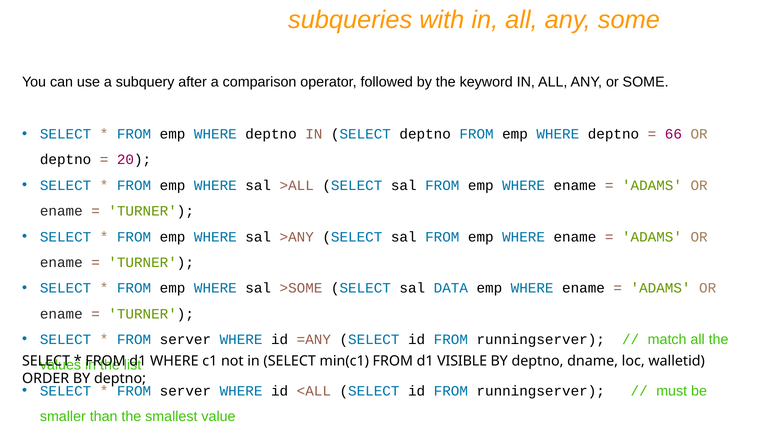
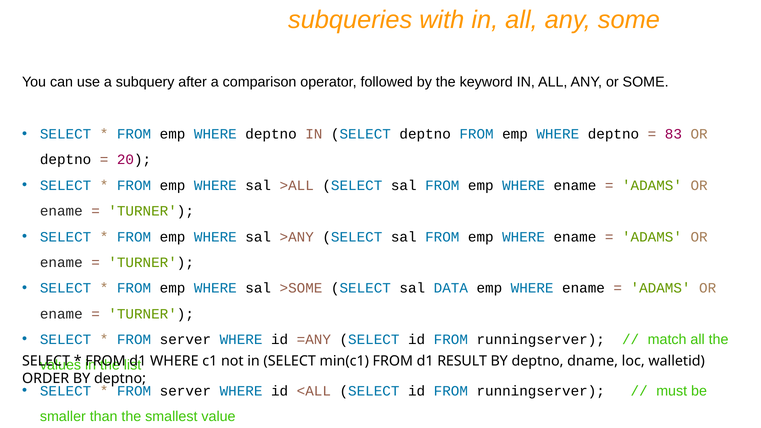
66: 66 -> 83 (673, 134)
VISIBLE: VISIBLE -> RESULT (462, 361)
